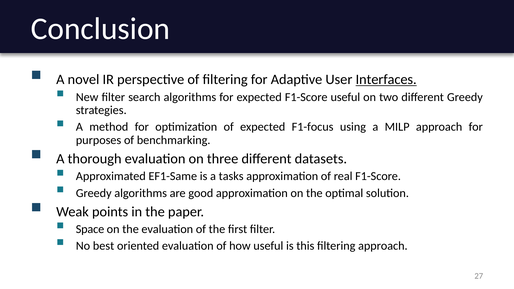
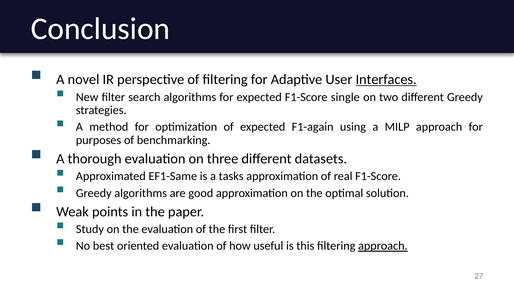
F1-Score useful: useful -> single (345, 97)
F1-focus: F1-focus -> F1-again (313, 127)
Space: Space -> Study (90, 229)
approach underline: none -> present (383, 246)
